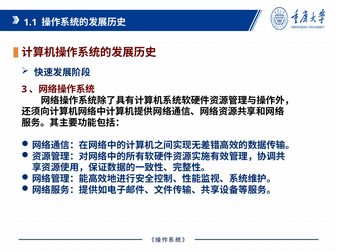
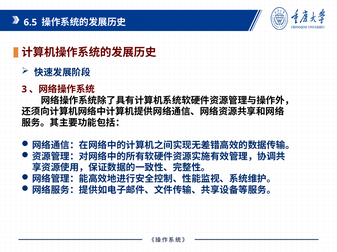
1.1: 1.1 -> 6.5 (30, 22)
